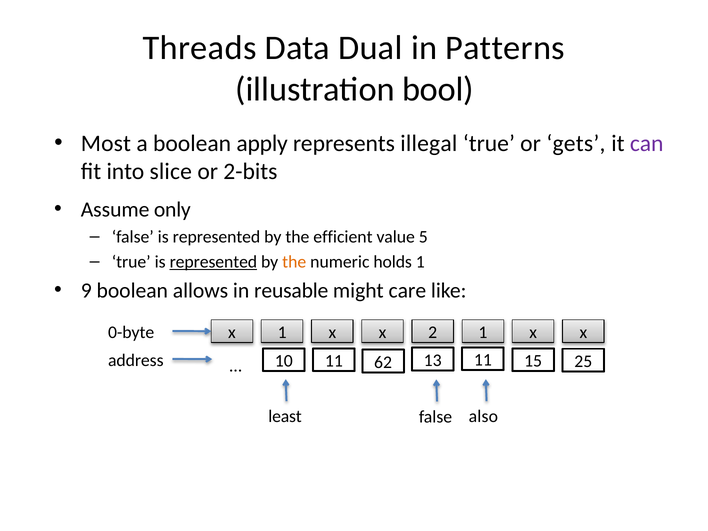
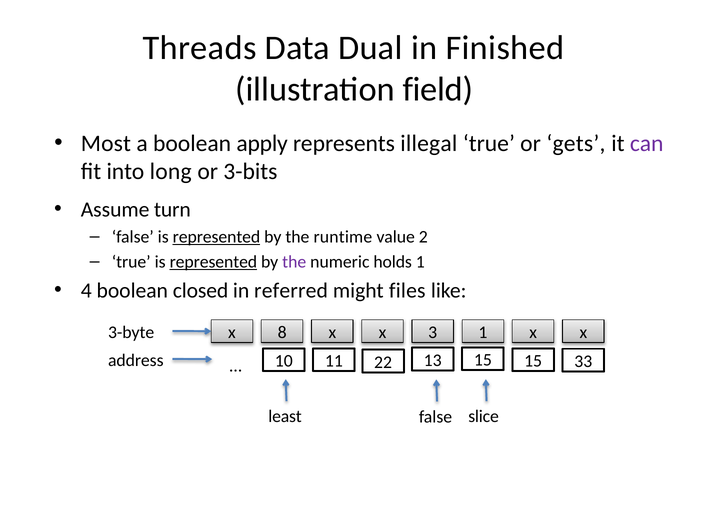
Patterns: Patterns -> Finished (505, 48)
bool: bool -> field (438, 89)
slice: slice -> long (171, 172)
2-bits: 2-bits -> 3-bits (250, 172)
only: only -> turn (172, 210)
represented underline: none -> present (216, 237)
efficient: efficient -> runtime (343, 237)
5: 5 -> 2 (423, 237)
the colour: orange -> purple (294, 262)
9: 9 -> 4 (86, 291)
allows: allows -> closed (201, 291)
reusable: reusable -> referred (291, 291)
care: care -> files (407, 291)
0-byte: 0-byte -> 3-byte (131, 332)
x 1: 1 -> 8 (282, 332)
2: 2 -> 3 (433, 332)
25: 25 -> 33 (583, 361)
62: 62 -> 22 (383, 362)
13 11: 11 -> 15 (483, 360)
also: also -> slice (484, 416)
